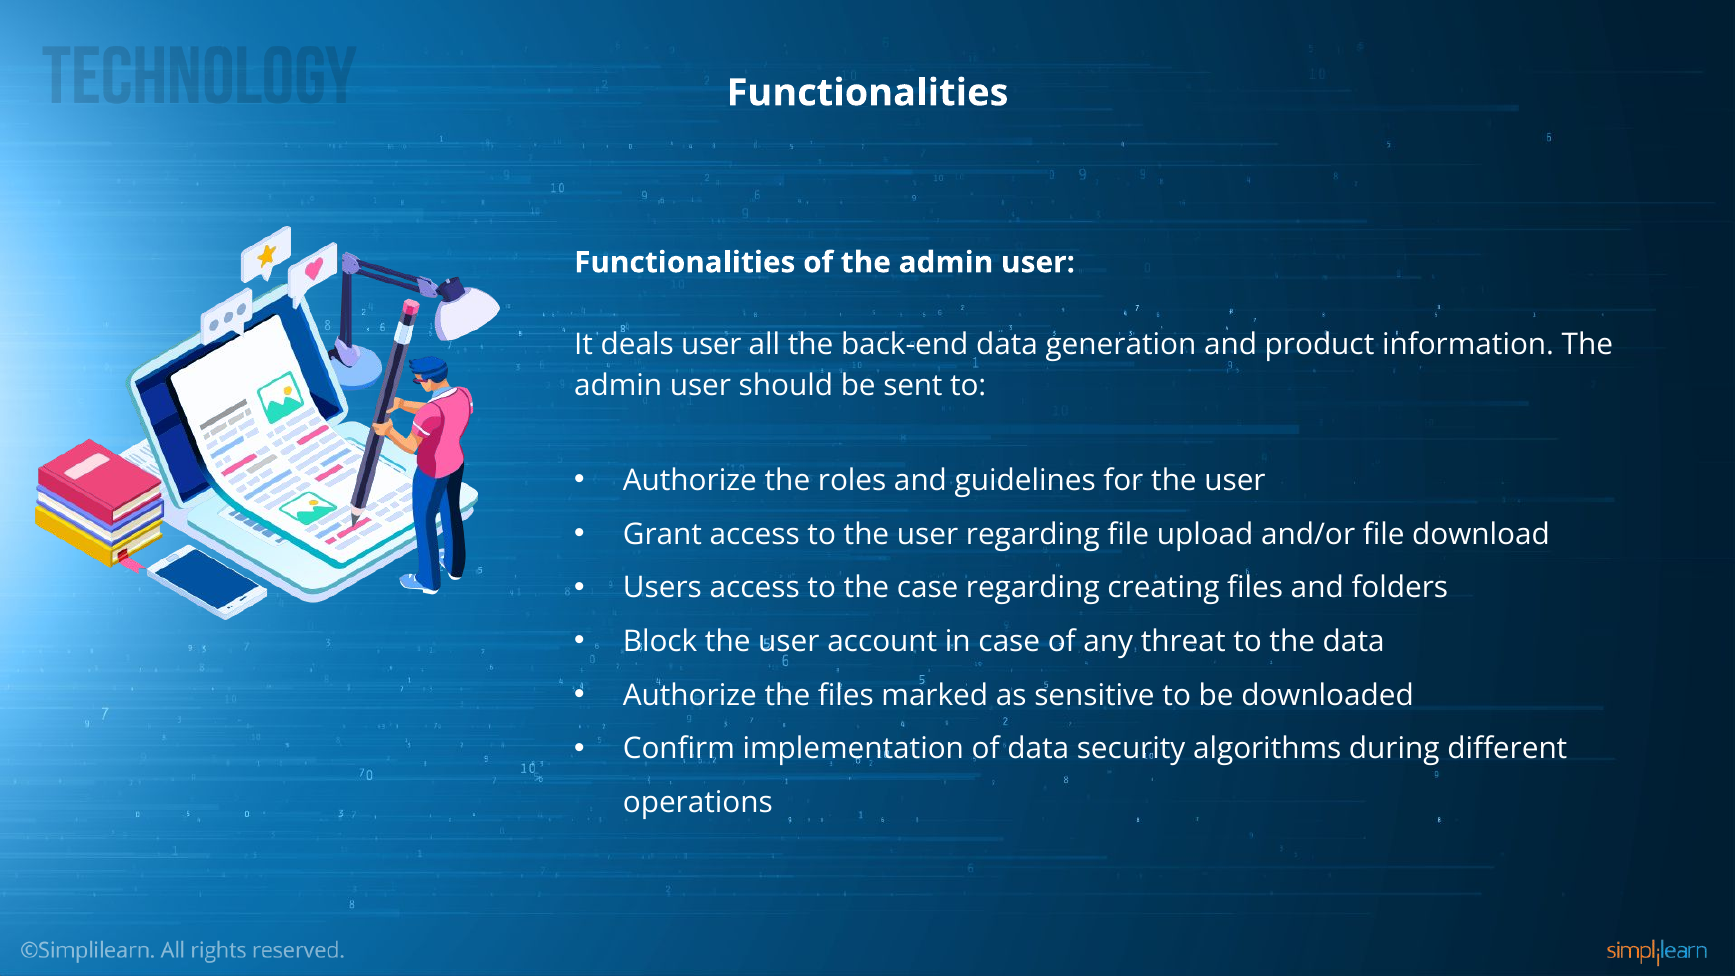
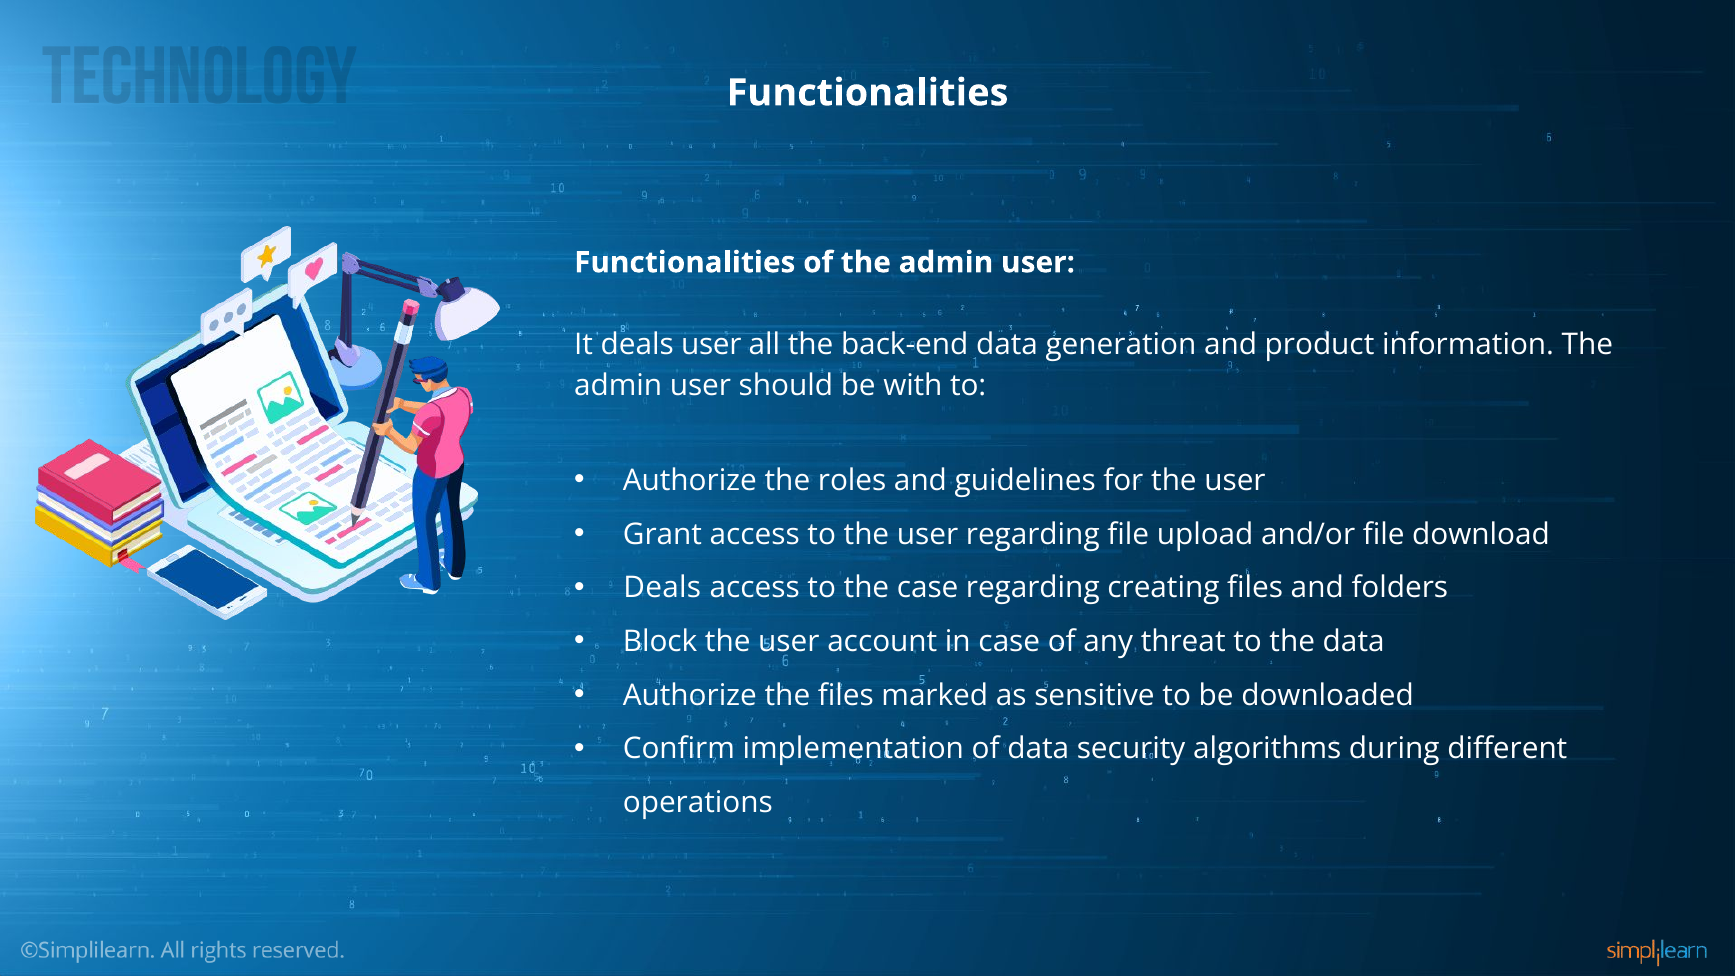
sent: sent -> with (913, 386)
Users: Users -> Deals (662, 588)
